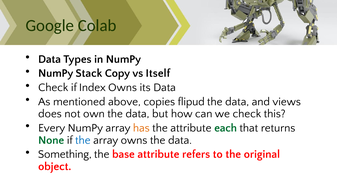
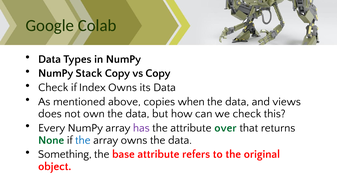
vs Itself: Itself -> Copy (158, 73)
flipud: flipud -> when (191, 101)
has colour: orange -> purple (141, 128)
each: each -> over (225, 128)
